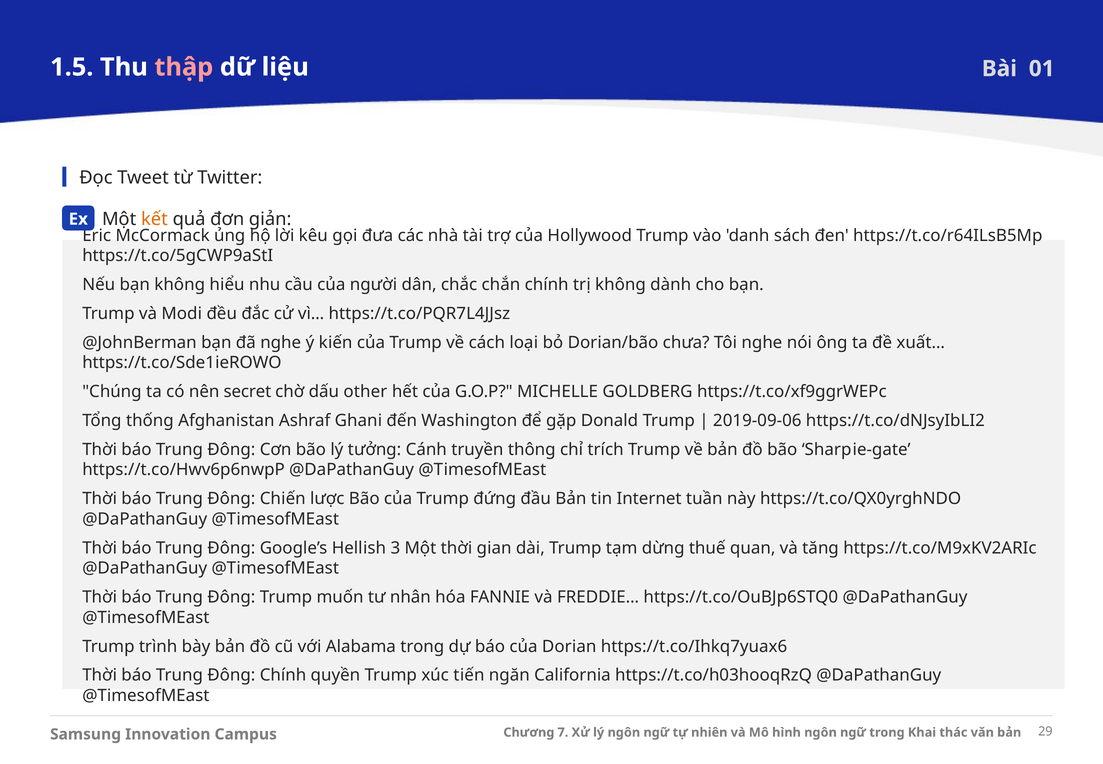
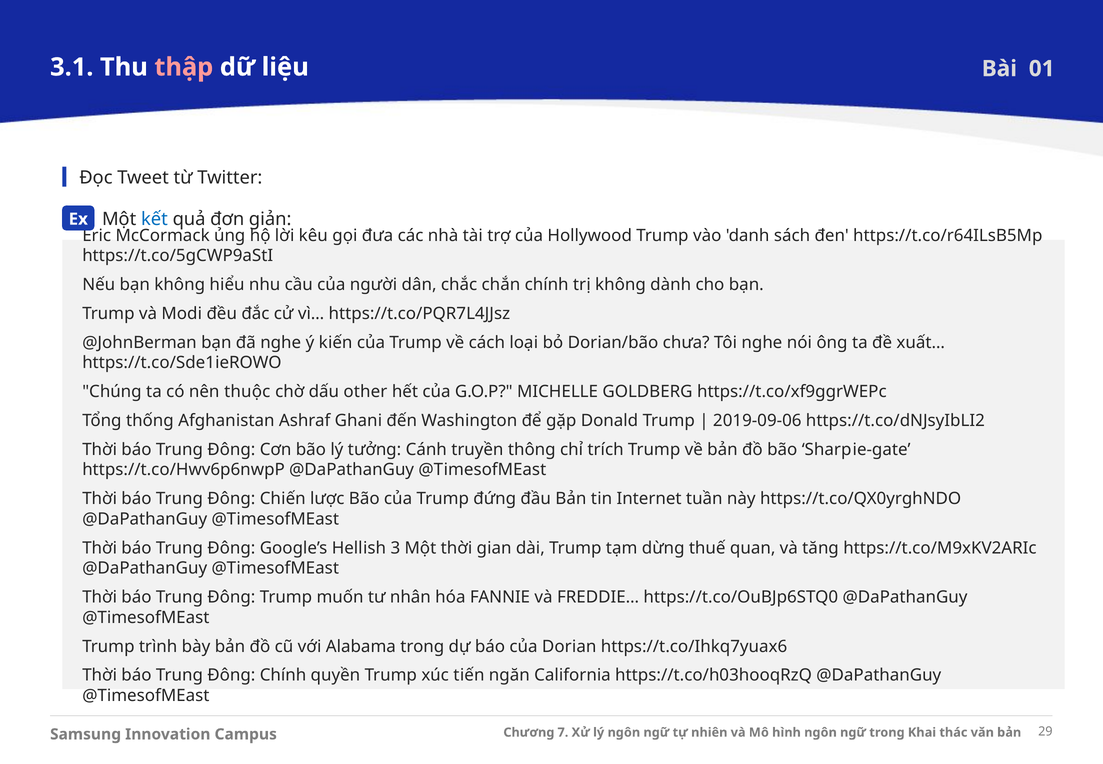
1.5: 1.5 -> 3.1 (72, 67)
kết colour: orange -> blue (154, 219)
secret: secret -> thuộc (247, 392)
